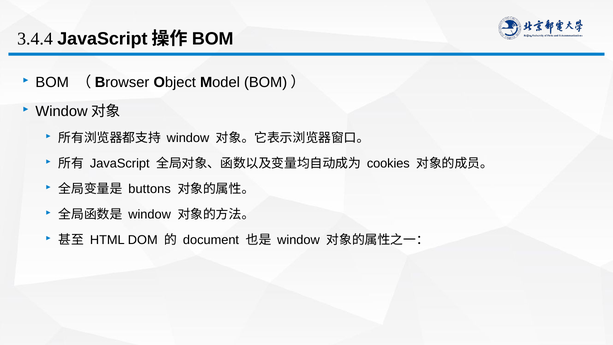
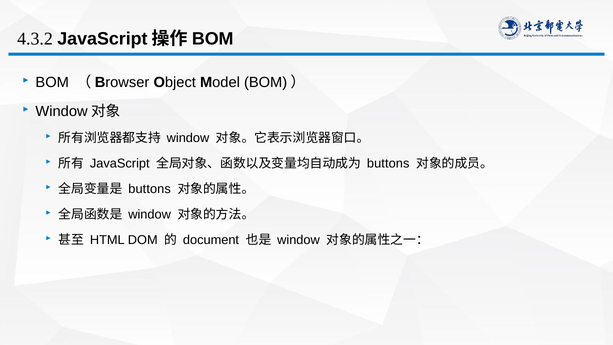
3.4.4: 3.4.4 -> 4.3.2 (35, 39)
cookies: cookies -> buttons (388, 163)
